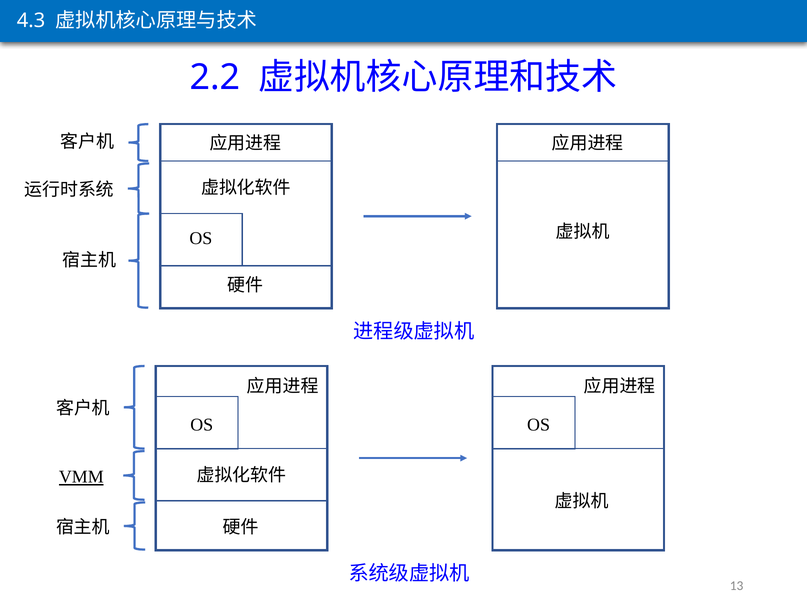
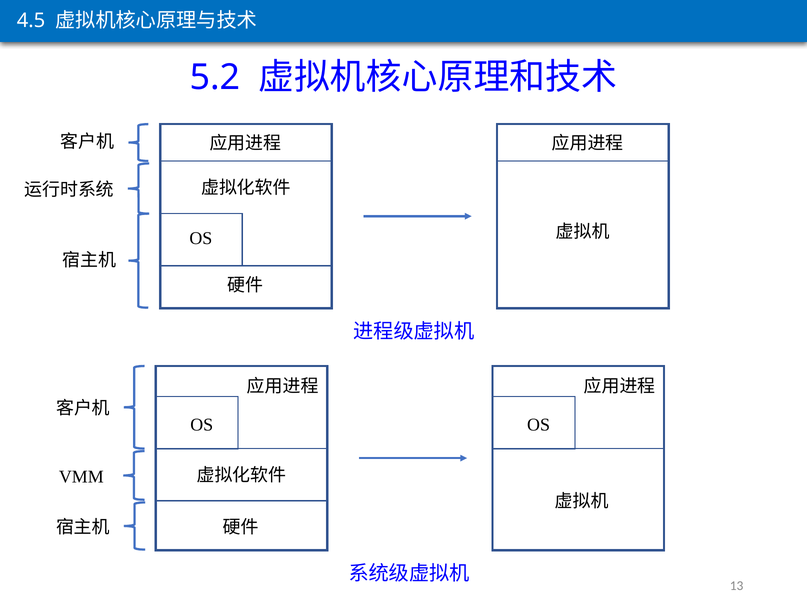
4.3: 4.3 -> 4.5 (31, 21)
2.2: 2.2 -> 5.2 (215, 77)
VMM underline: present -> none (81, 477)
